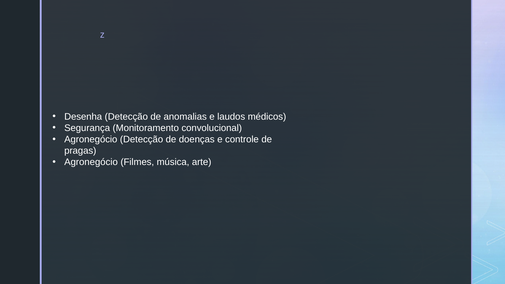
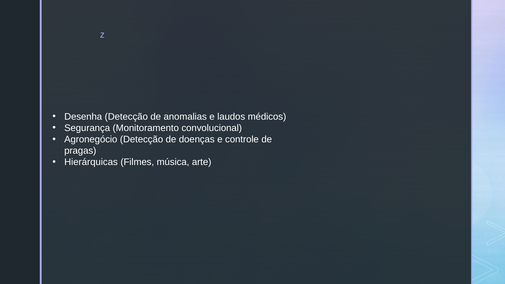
Agronegócio: Agronegócio -> Hierárquicas (91, 162)
